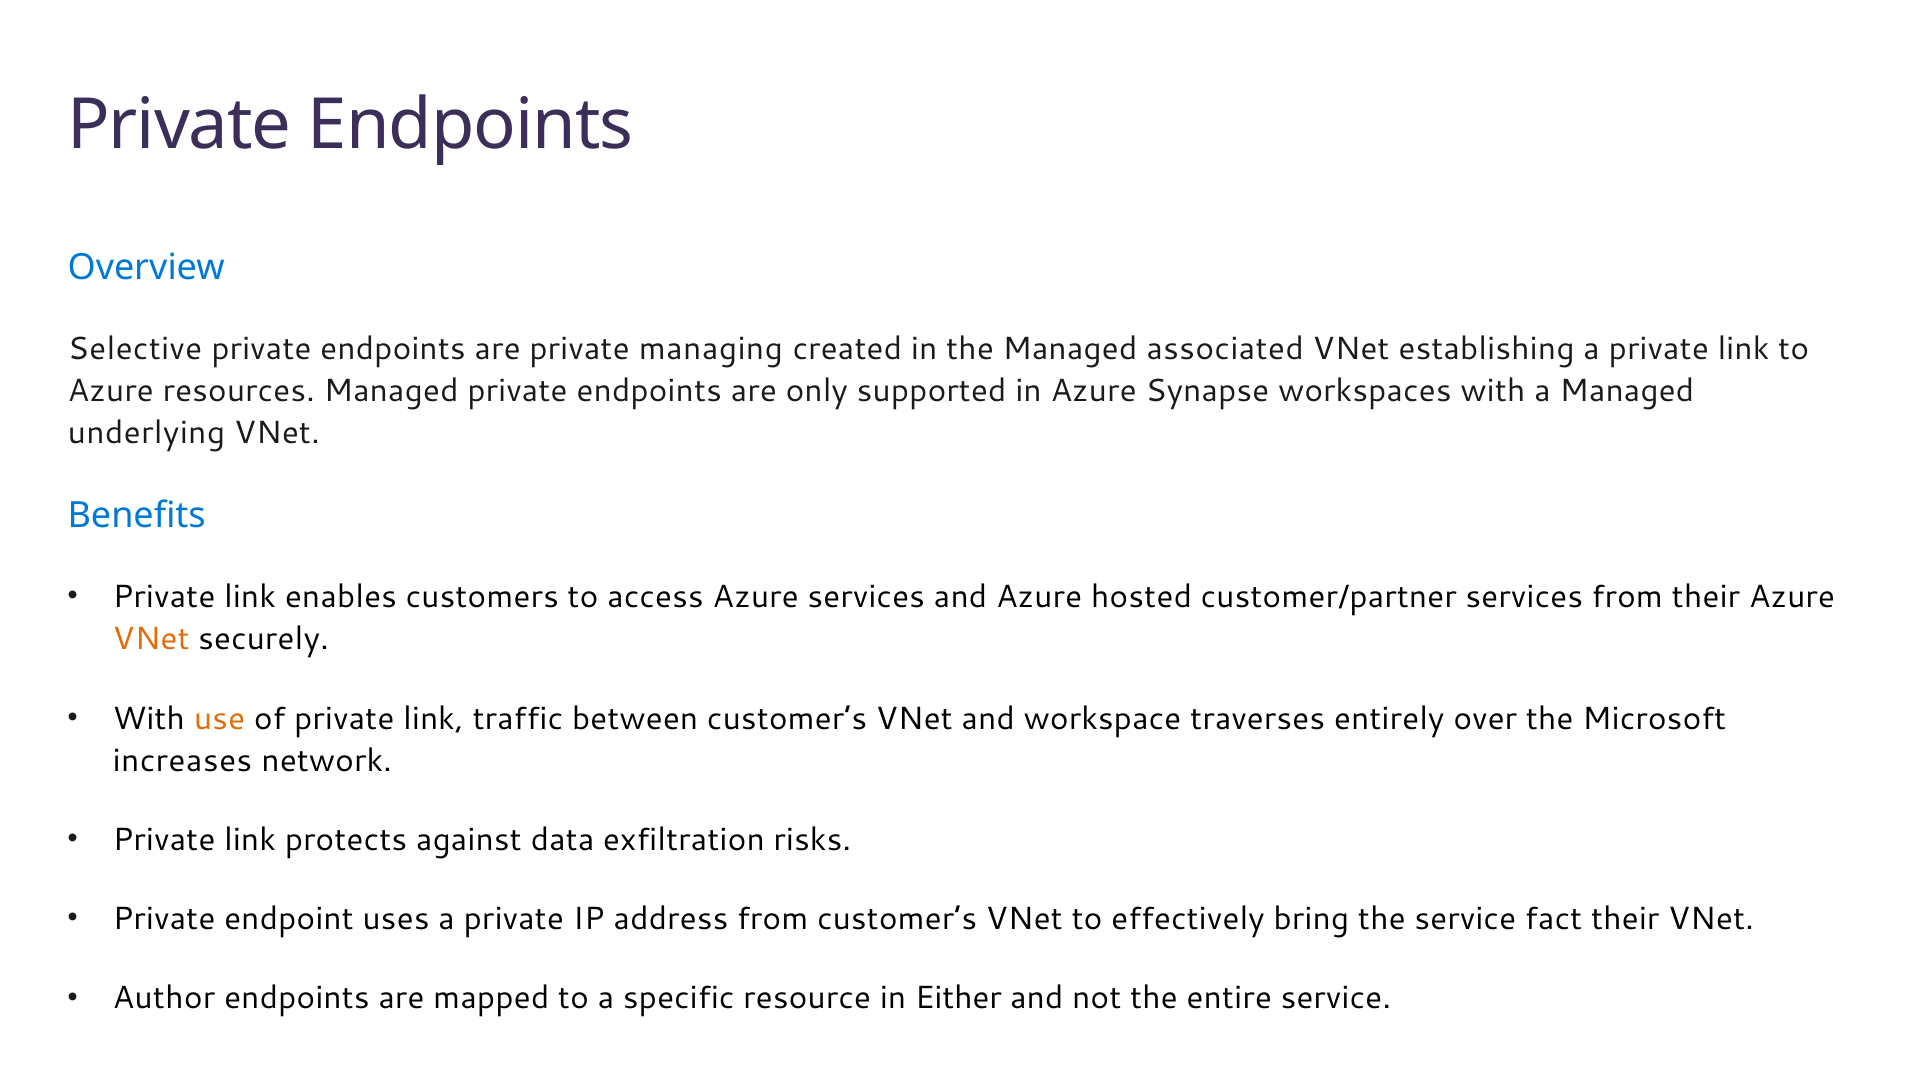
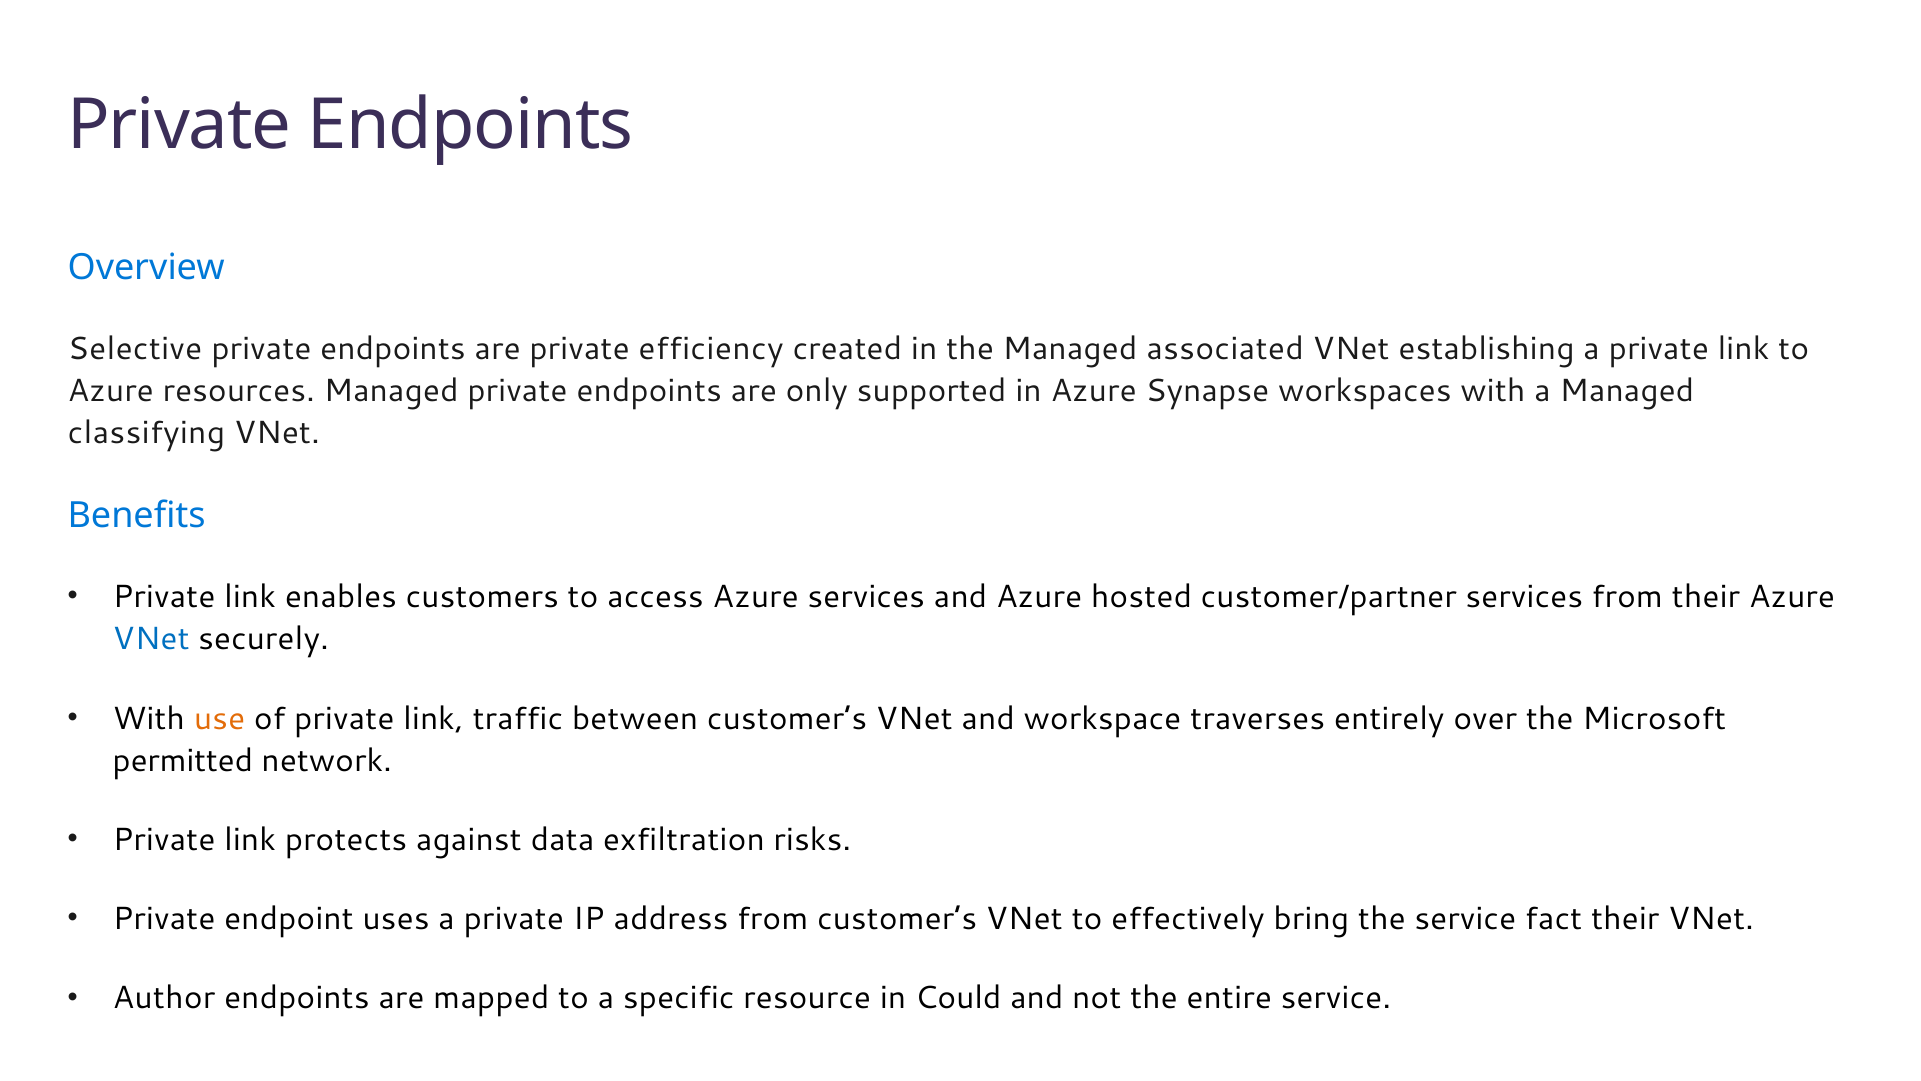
managing: managing -> efficiency (711, 349)
underlying: underlying -> classifying (146, 433)
VNet colour: orange -> blue (151, 639)
increases: increases -> permitted (183, 760)
Either: Either -> Could (958, 998)
